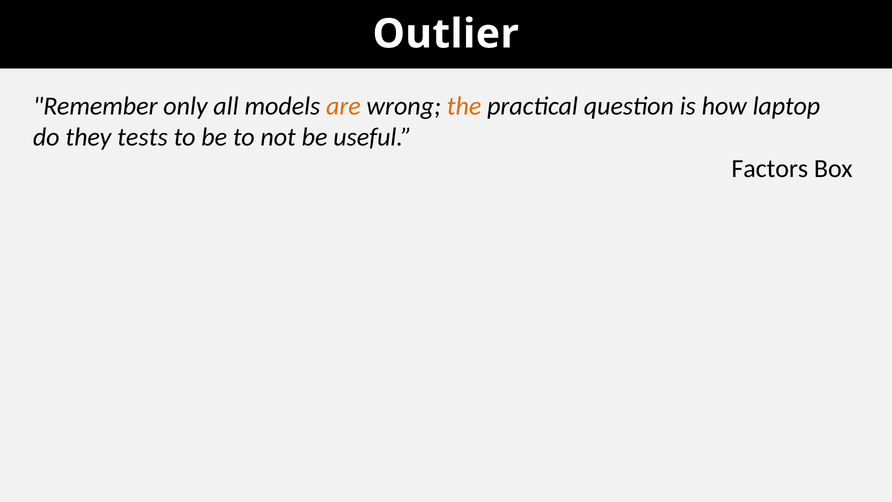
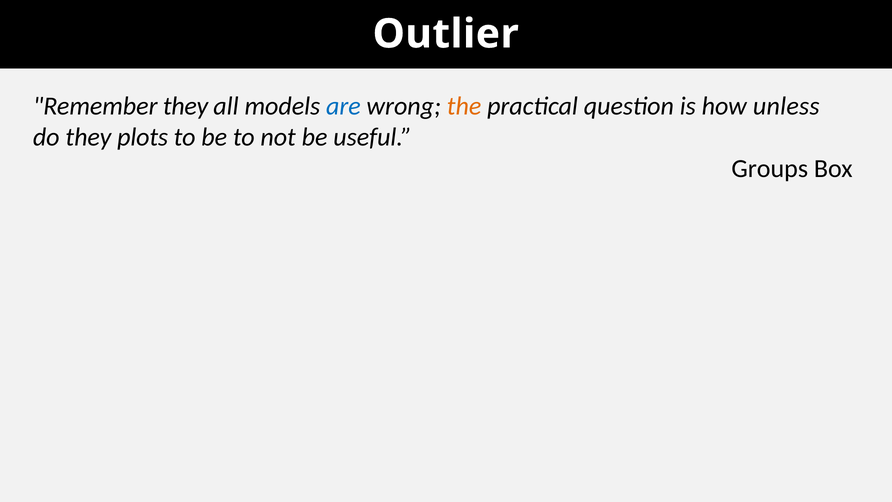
Remember only: only -> they (186, 106)
are colour: orange -> blue (343, 106)
laptop: laptop -> unless (786, 106)
tests: tests -> plots (143, 137)
Factors: Factors -> Groups (770, 168)
